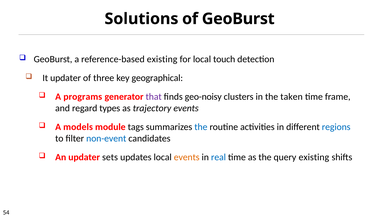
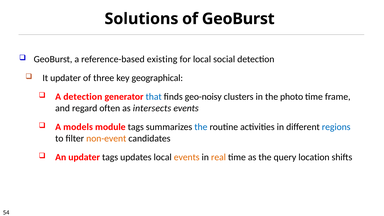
touch: touch -> social (224, 59)
A programs: programs -> detection (83, 97)
that colour: purple -> blue (154, 97)
taken: taken -> photo (292, 97)
types: types -> often (110, 108)
trajectory: trajectory -> intersects (152, 108)
non-event colour: blue -> orange (106, 138)
updater sets: sets -> tags (110, 157)
real colour: blue -> orange (218, 157)
query existing: existing -> location (314, 157)
